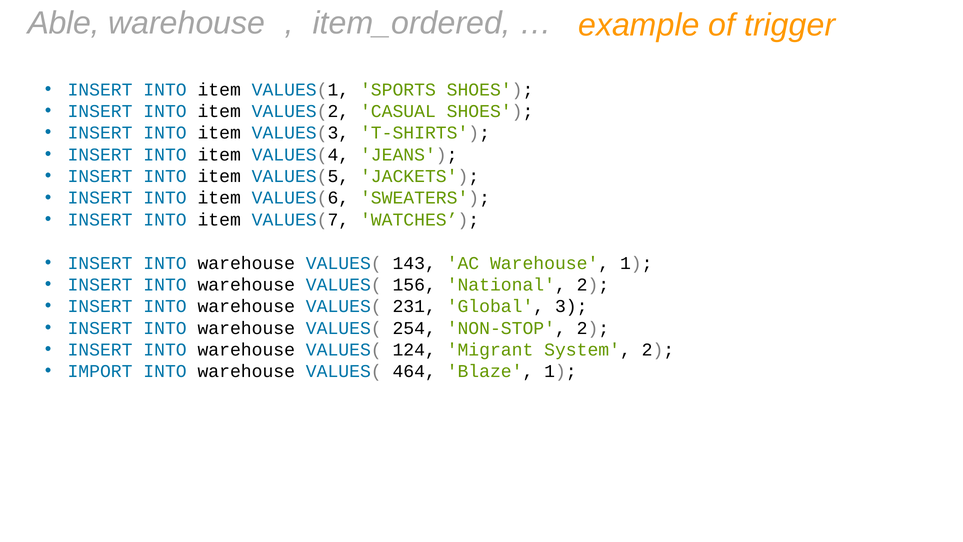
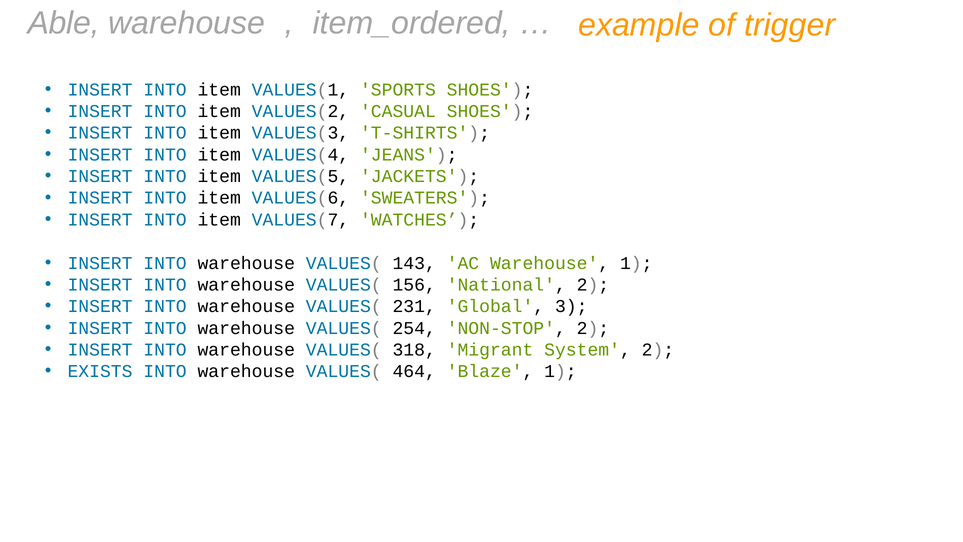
124: 124 -> 318 (414, 350)
IMPORT: IMPORT -> EXISTS (100, 371)
